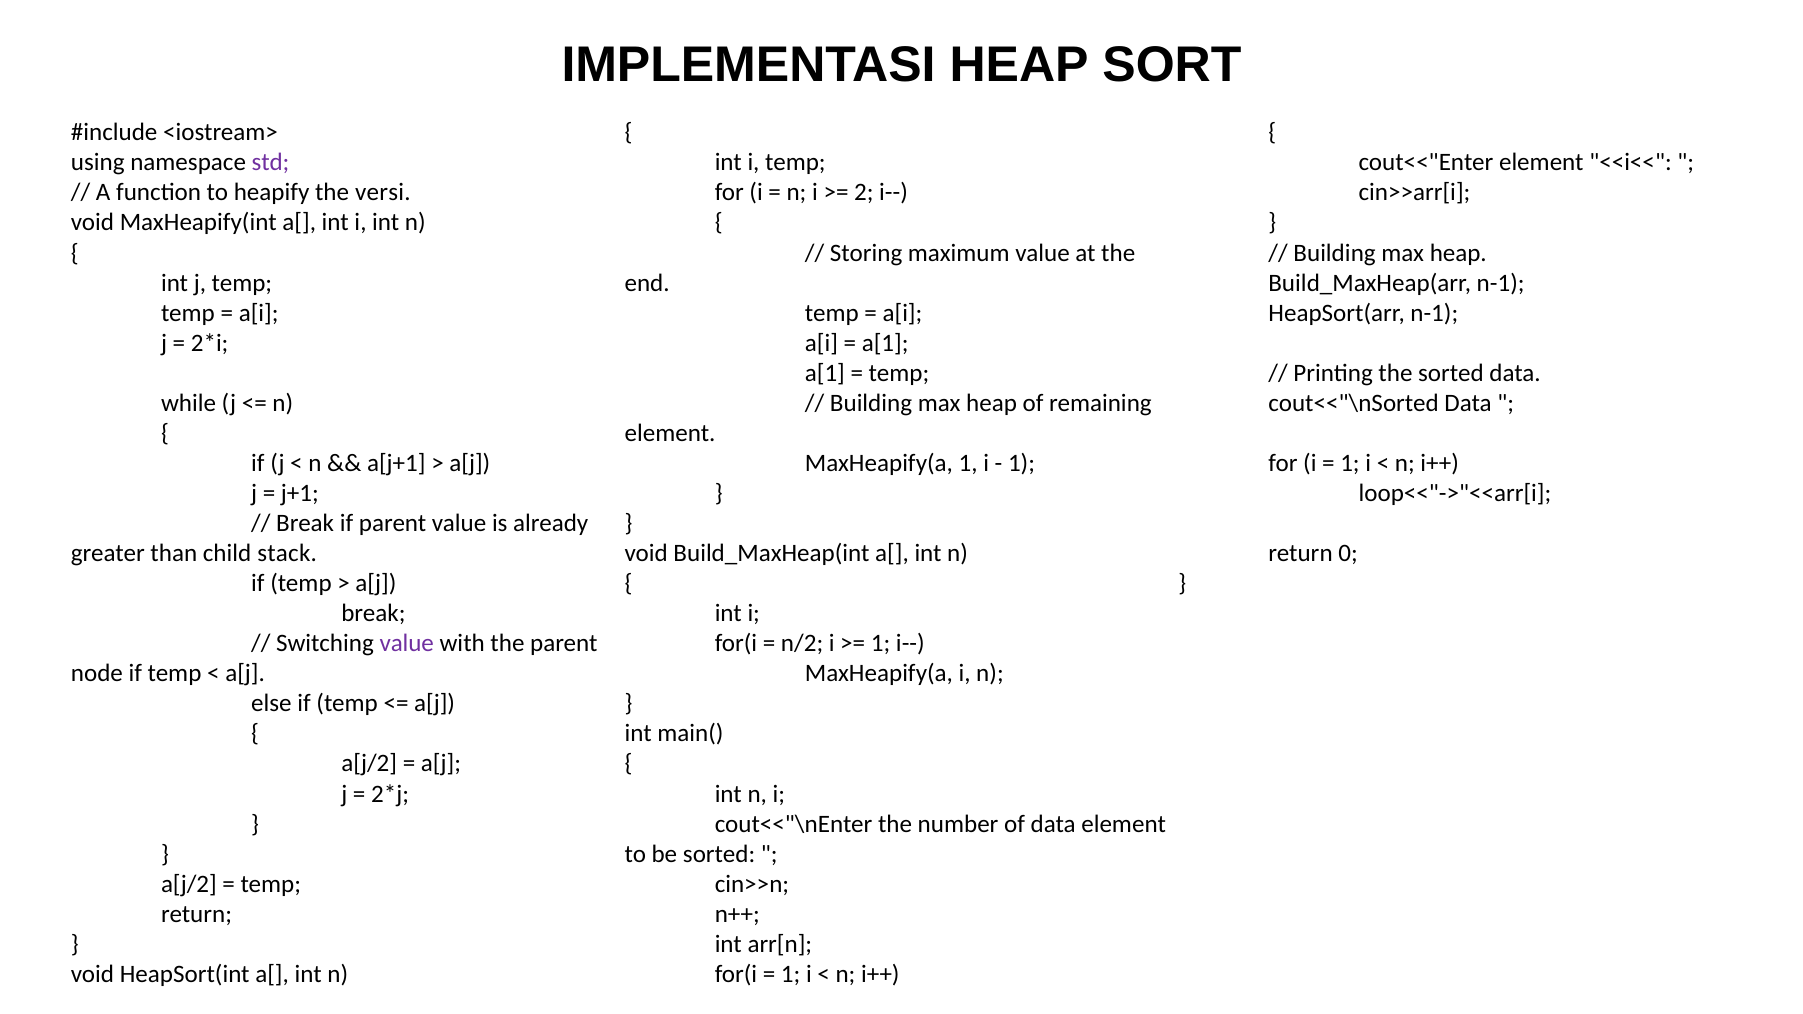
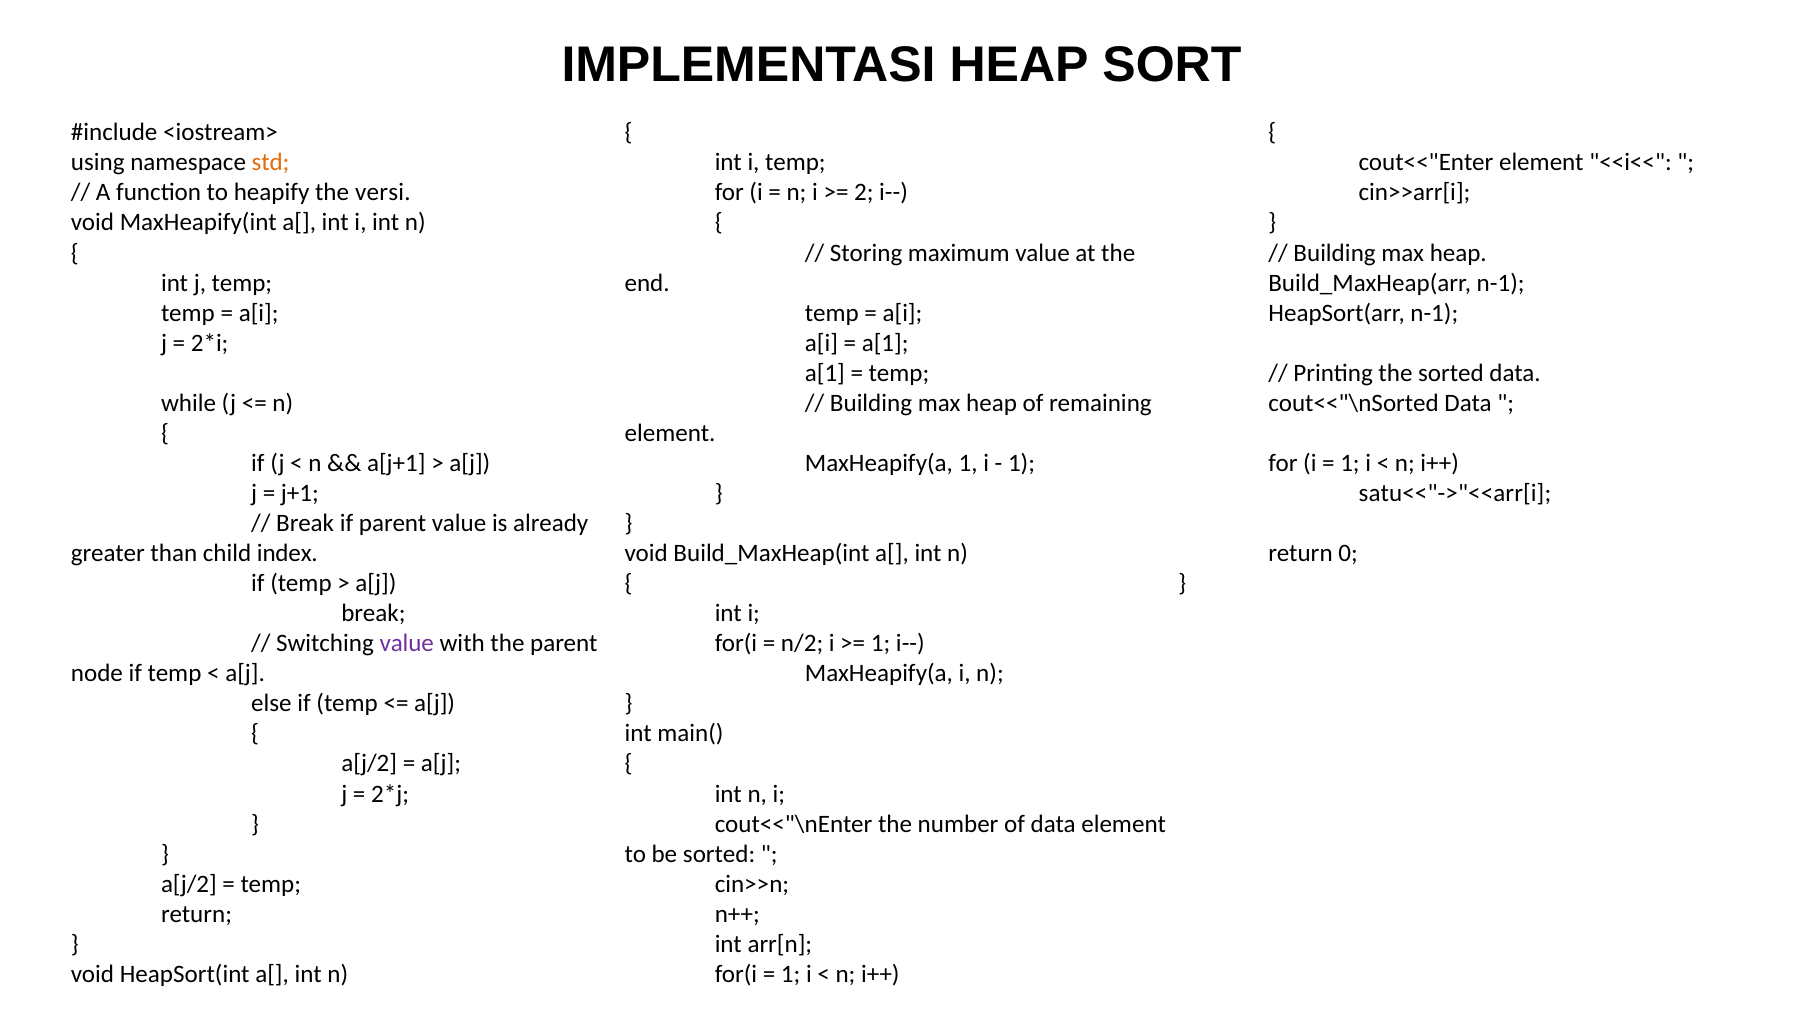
std colour: purple -> orange (271, 163)
loop<<"->"<<arr[i: loop<<"->"<<arr[i -> satu<<"->"<<arr[i (1455, 493)
stack: stack -> index (287, 553)
